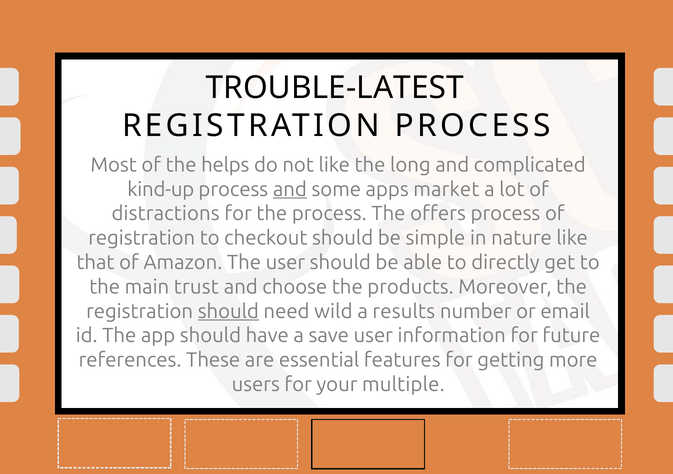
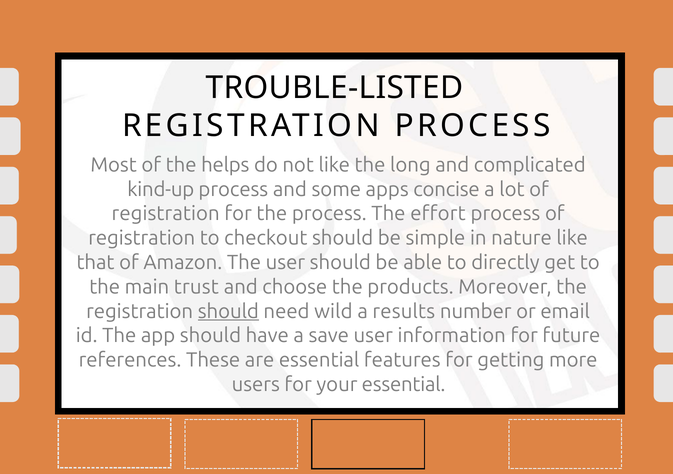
TROUBLE-LATEST: TROUBLE-LATEST -> TROUBLE-LISTED (335, 88)
and underline: present -> none (290, 189)
market: market -> concise (447, 189)
distractions: distractions -> registration (166, 214)
offers: offers -> effort (438, 214)
your multiple: multiple -> essential (404, 385)
